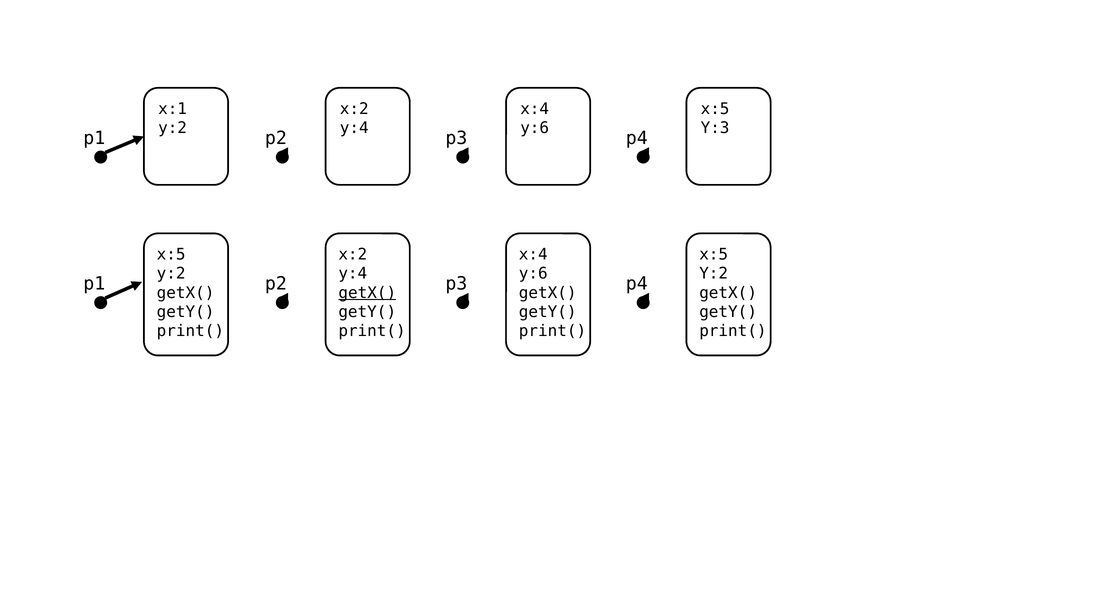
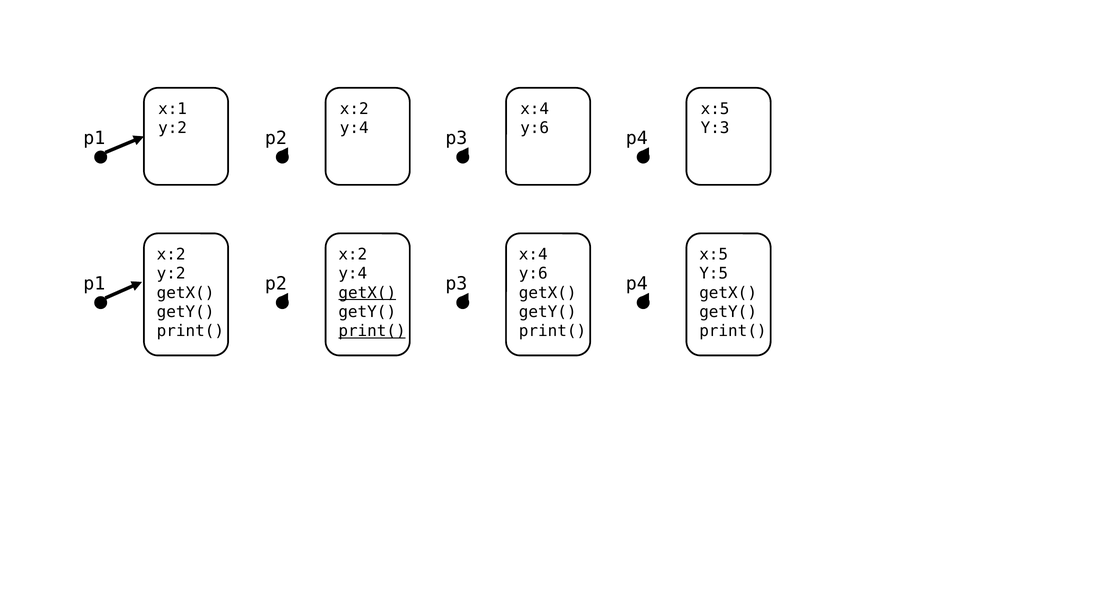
x:5: x:5 -> x:2 (171, 254)
Y:2: Y:2 -> Y:5 (714, 274)
print( underline: none -> present (372, 331)
